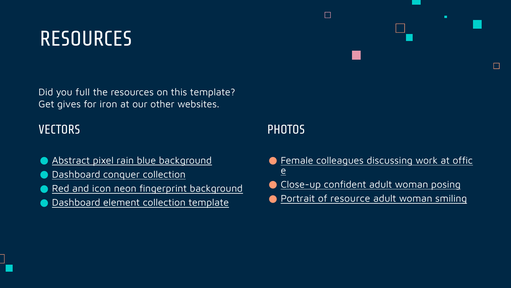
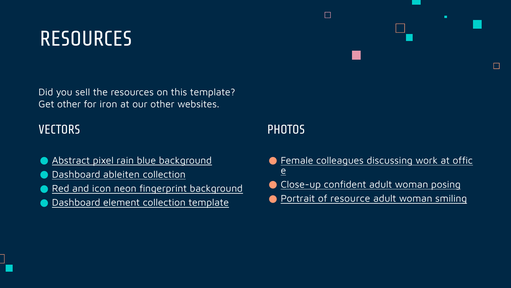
full: full -> sell (83, 92)
Get gives: gives -> other (69, 104)
conquer: conquer -> ableiten (121, 174)
